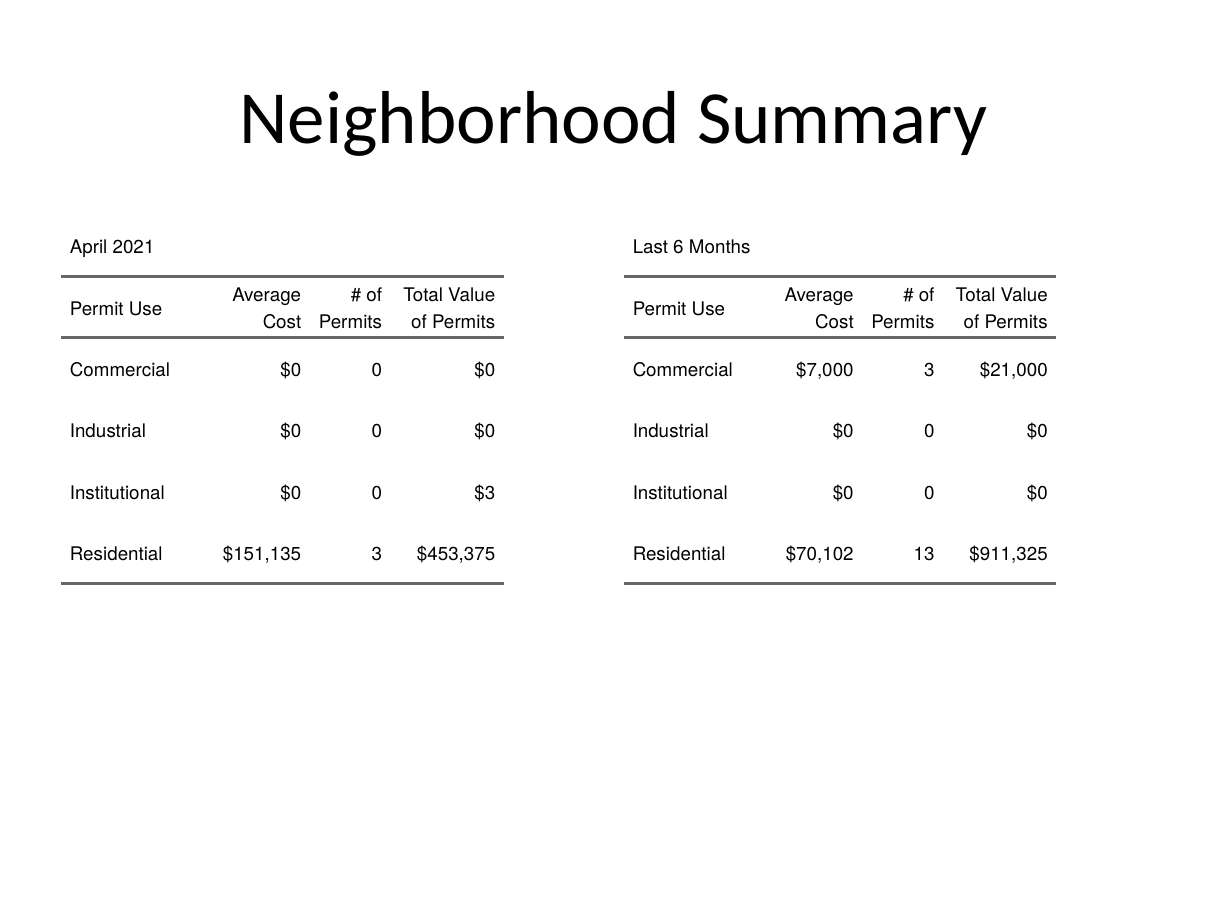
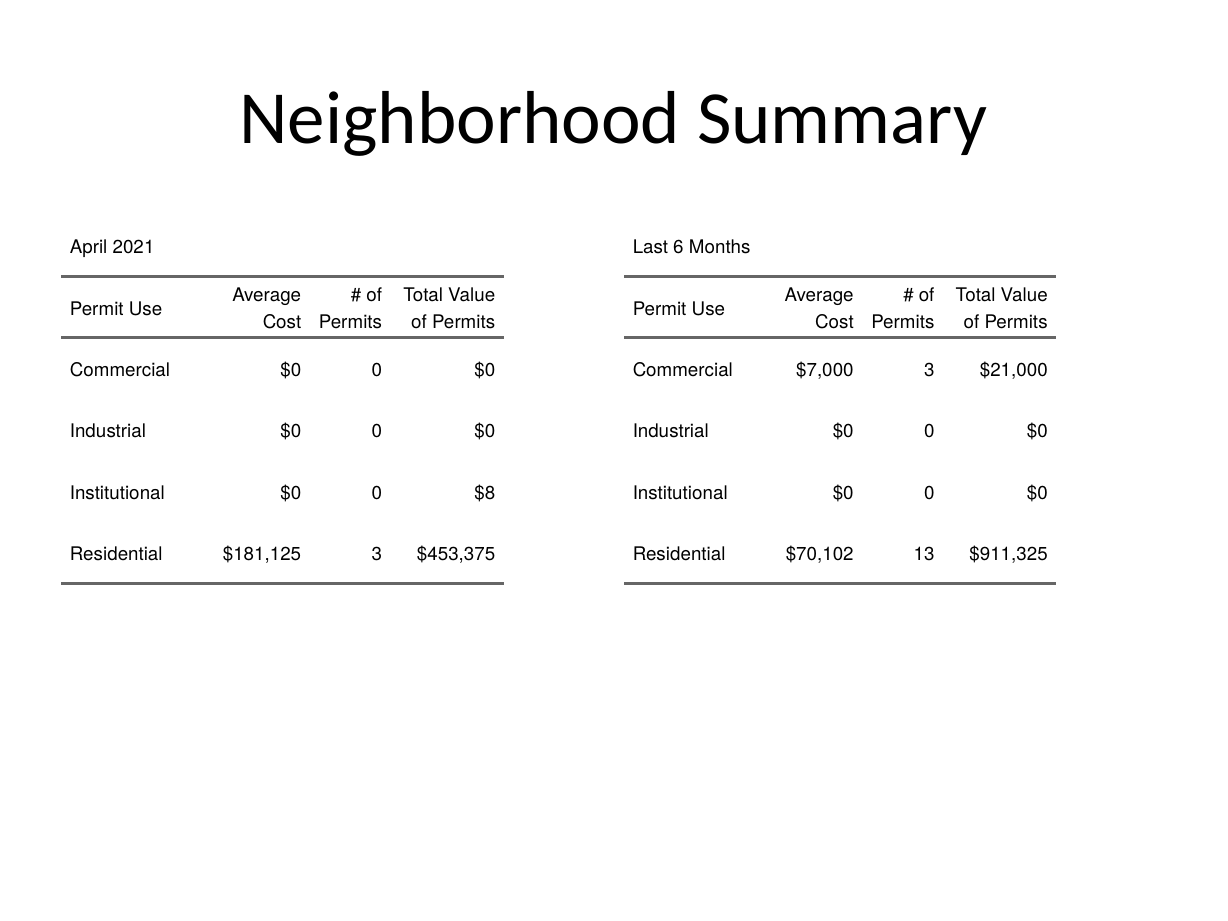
$3: $3 -> $8 (485, 493)
$151,135: $151,135 -> $181,125 (262, 555)
